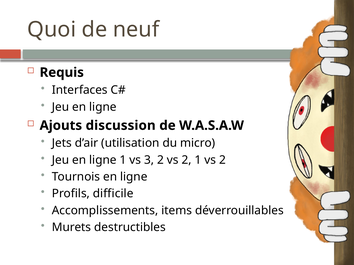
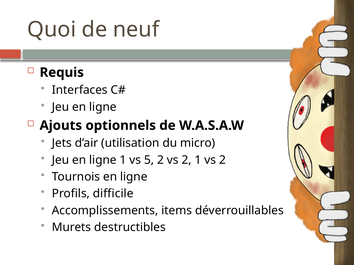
discussion: discussion -> optionnels (121, 126)
3: 3 -> 5 (149, 160)
